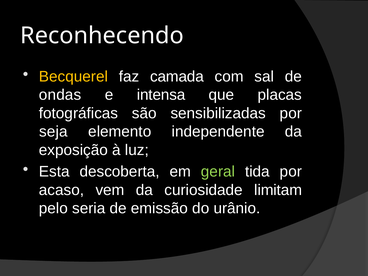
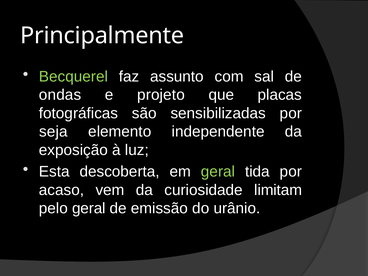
Reconhecendo: Reconhecendo -> Principalmente (102, 36)
Becquerel colour: yellow -> light green (73, 76)
camada: camada -> assunto (177, 76)
intensa: intensa -> projeto (161, 95)
pelo seria: seria -> geral (89, 208)
